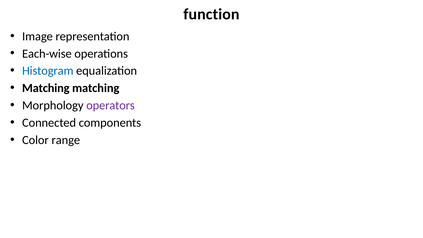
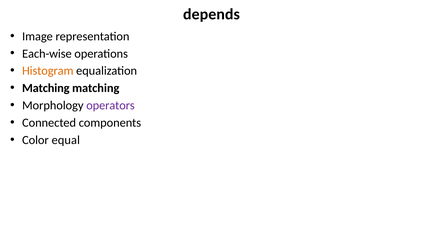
function: function -> depends (211, 14)
Histogram colour: blue -> orange (48, 71)
range: range -> equal (66, 140)
